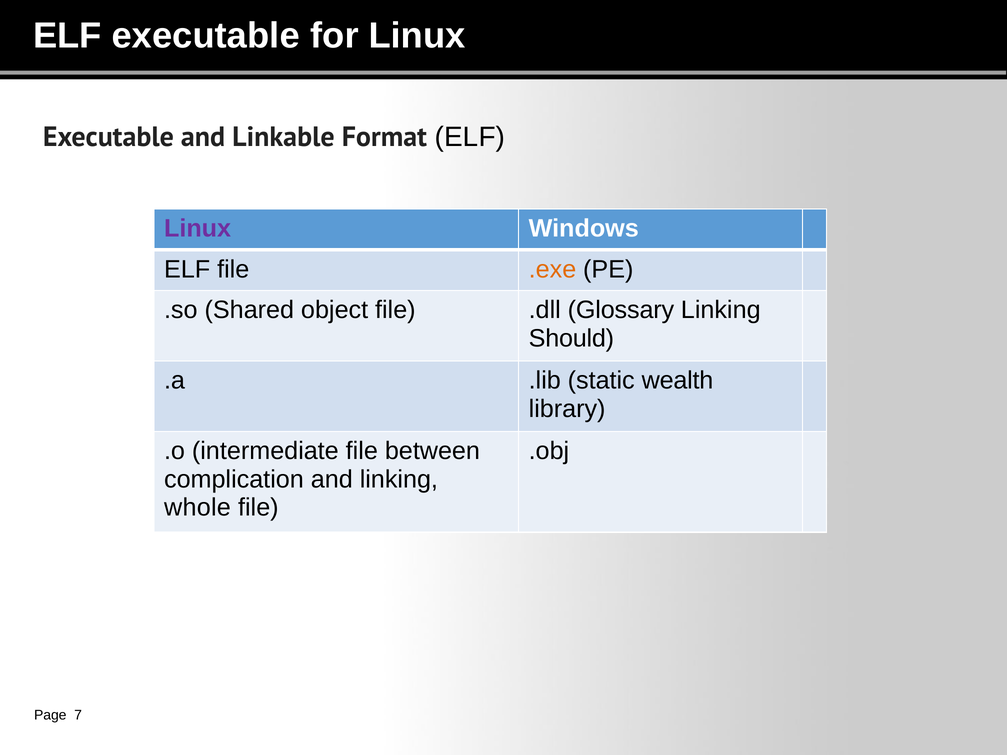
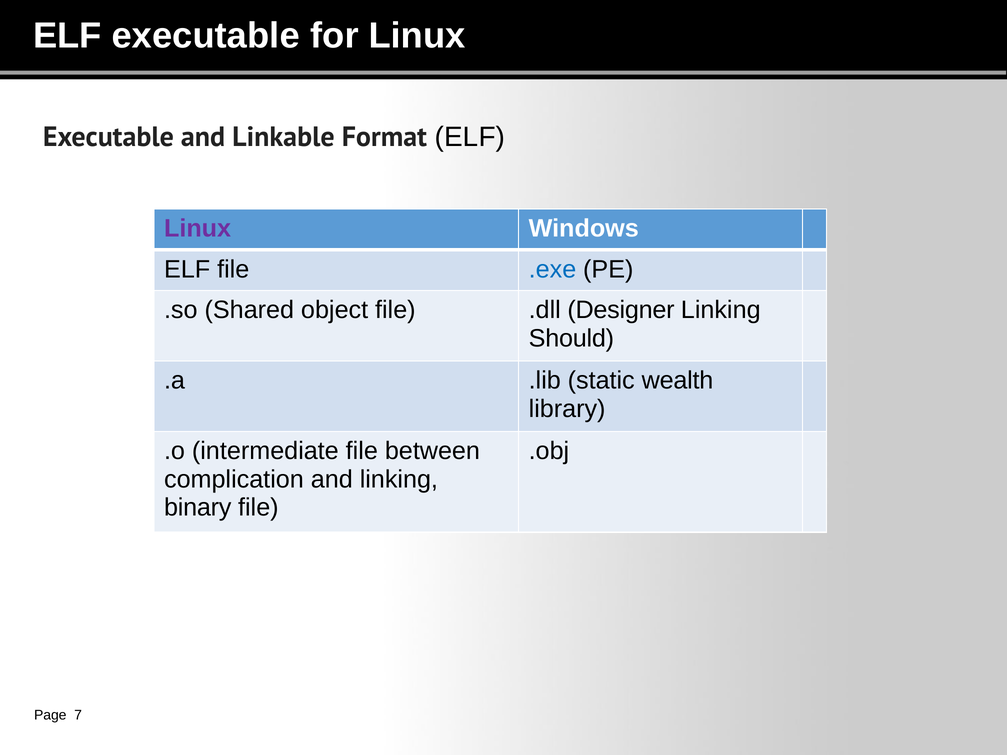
.exe colour: orange -> blue (552, 269)
Glossary: Glossary -> Designer (621, 310)
whole: whole -> binary (198, 508)
